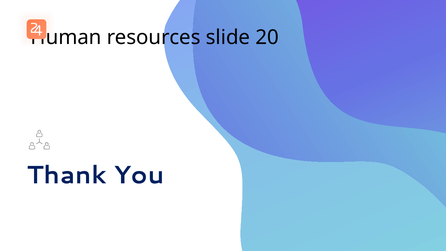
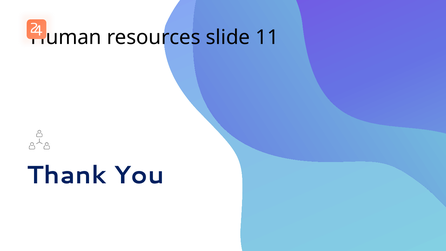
20: 20 -> 11 (267, 37)
